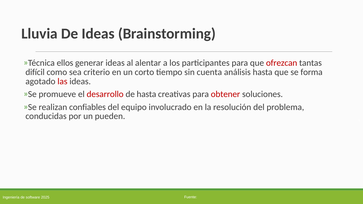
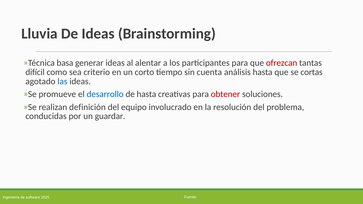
ellos: ellos -> basa (65, 63)
forma: forma -> cortas (312, 72)
las colour: red -> blue (62, 81)
desarrollo colour: red -> blue (105, 94)
confiables: confiables -> definición (87, 107)
pueden: pueden -> guardar (110, 116)
